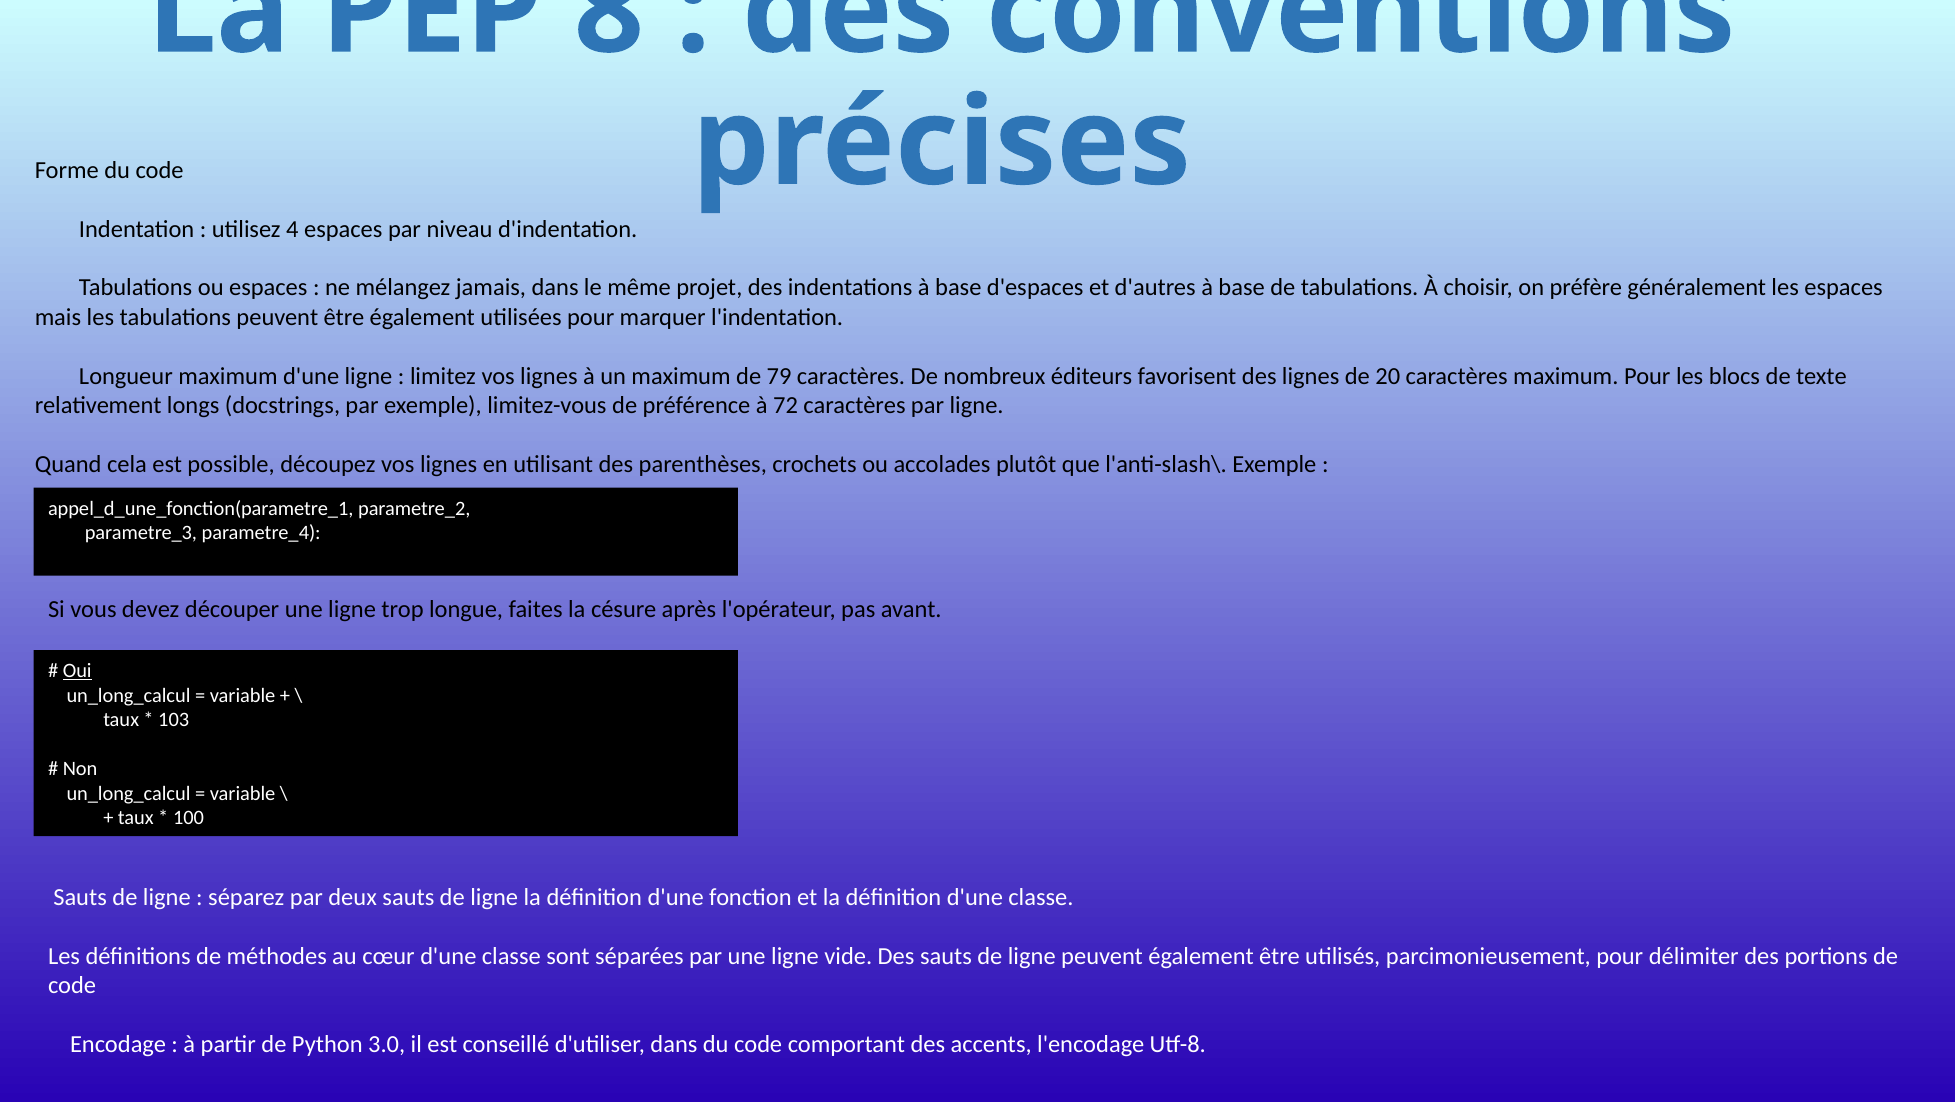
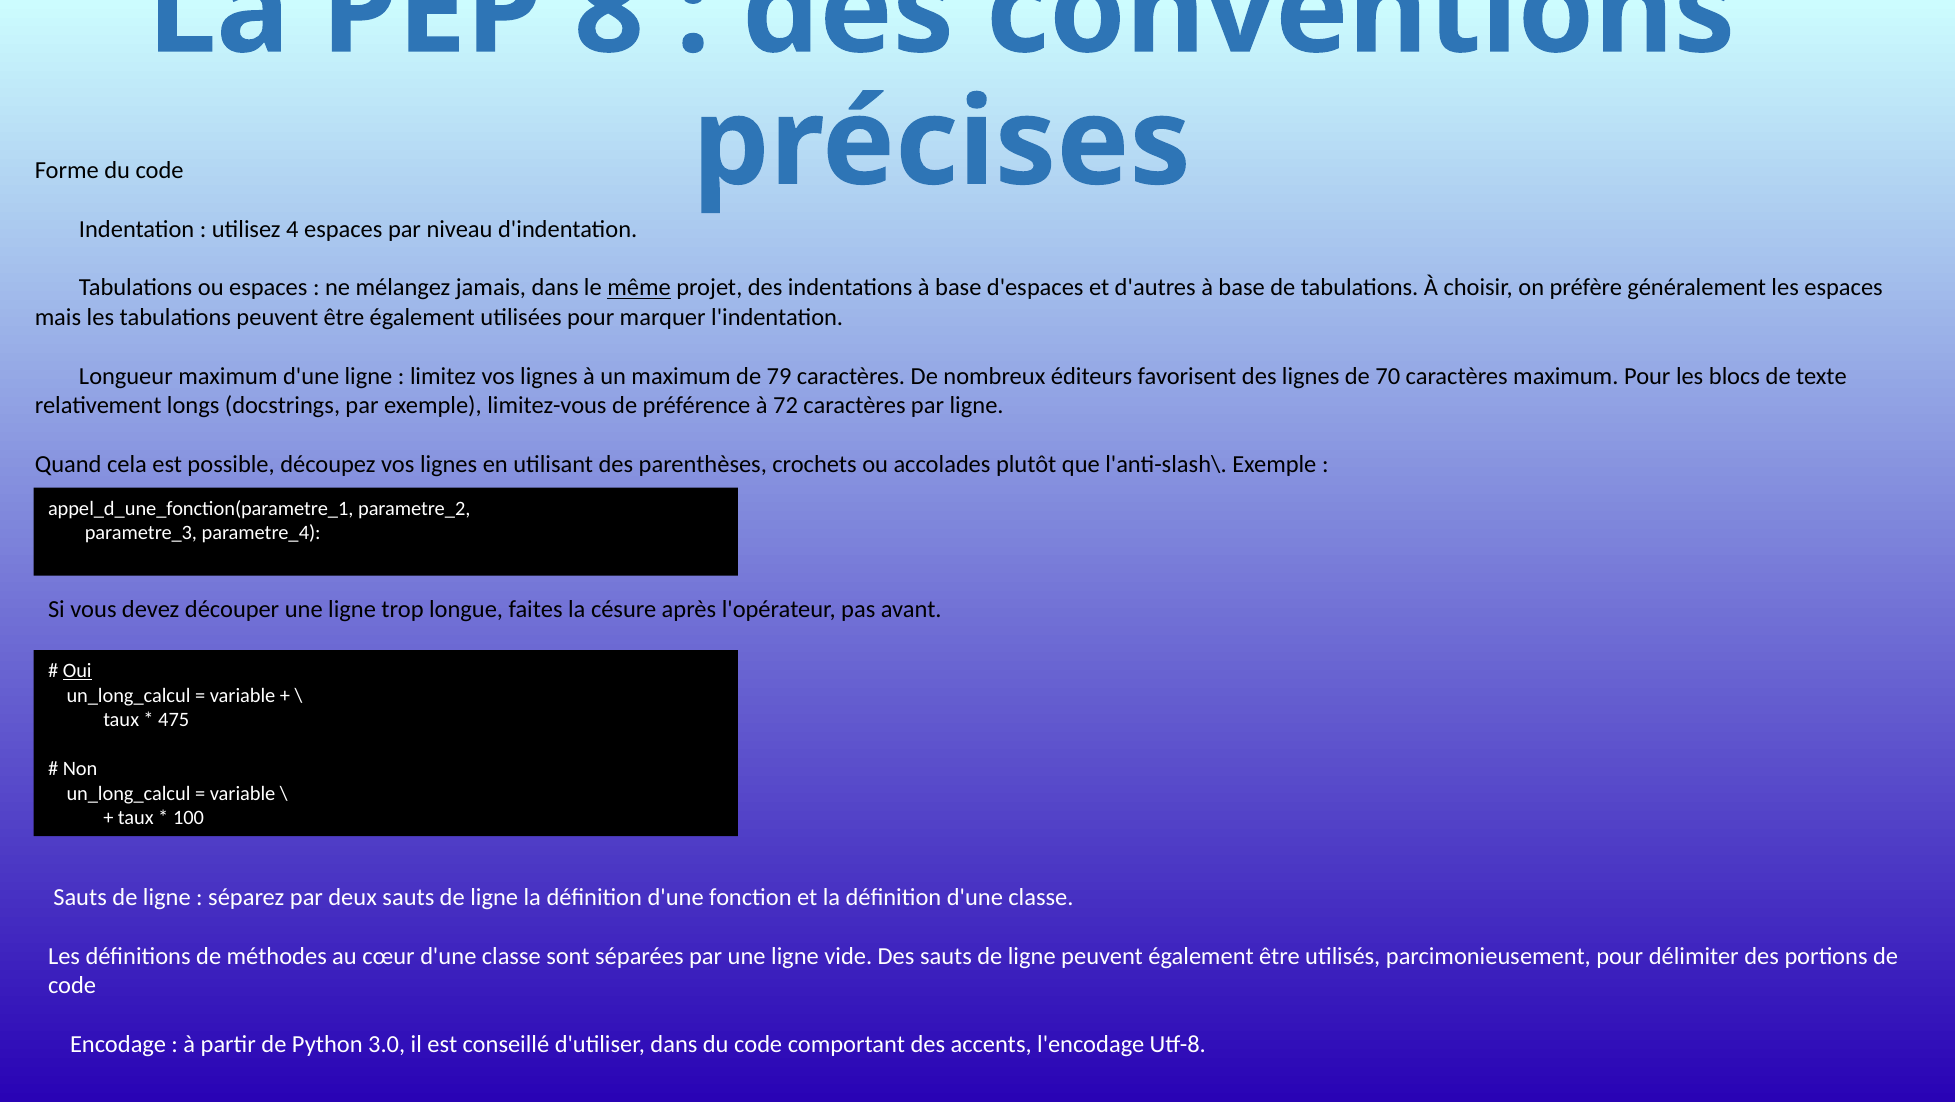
même underline: none -> present (639, 288)
20: 20 -> 70 (1388, 376)
103: 103 -> 475 (174, 720)
